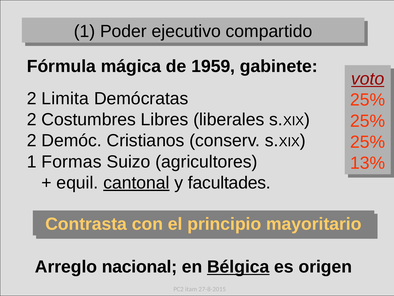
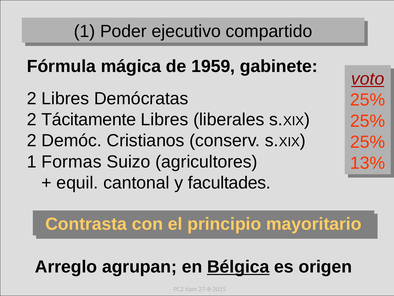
2 Limita: Limita -> Libres (65, 98)
Costumbres: Costumbres -> Tácitamente (89, 119)
cantonal underline: present -> none (136, 183)
nacional: nacional -> agrupan (139, 266)
